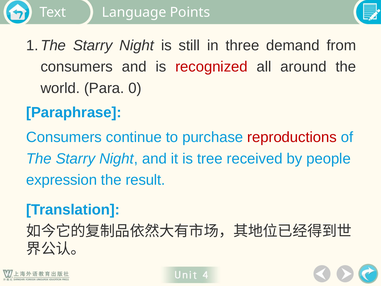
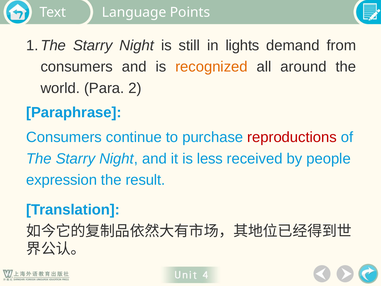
three: three -> lights (242, 45)
recognized colour: red -> orange (211, 67)
0: 0 -> 2 (135, 88)
tree: tree -> less (210, 159)
